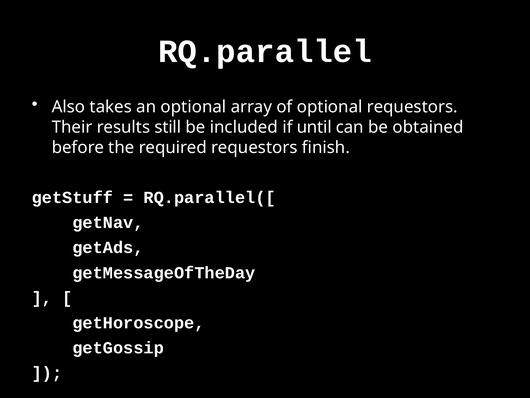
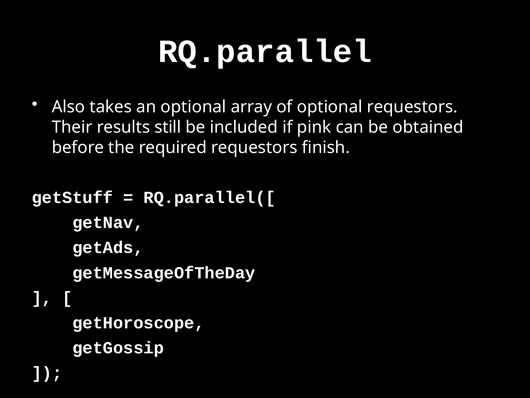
until: until -> pink (314, 127)
